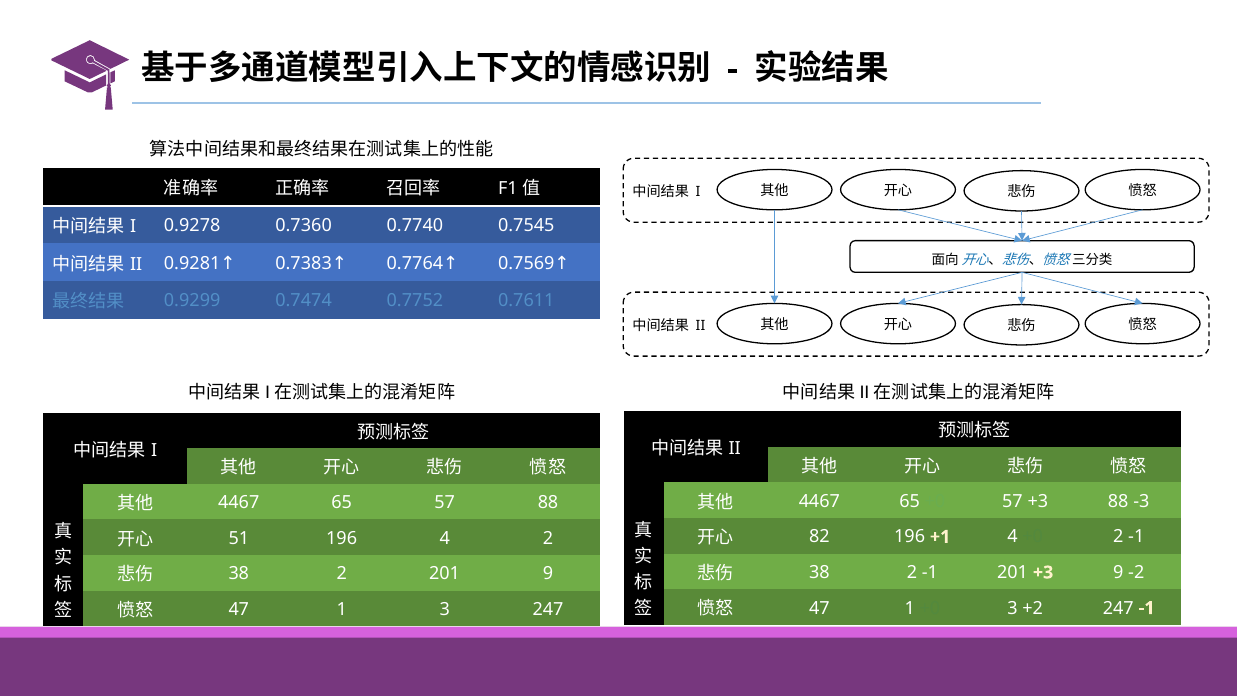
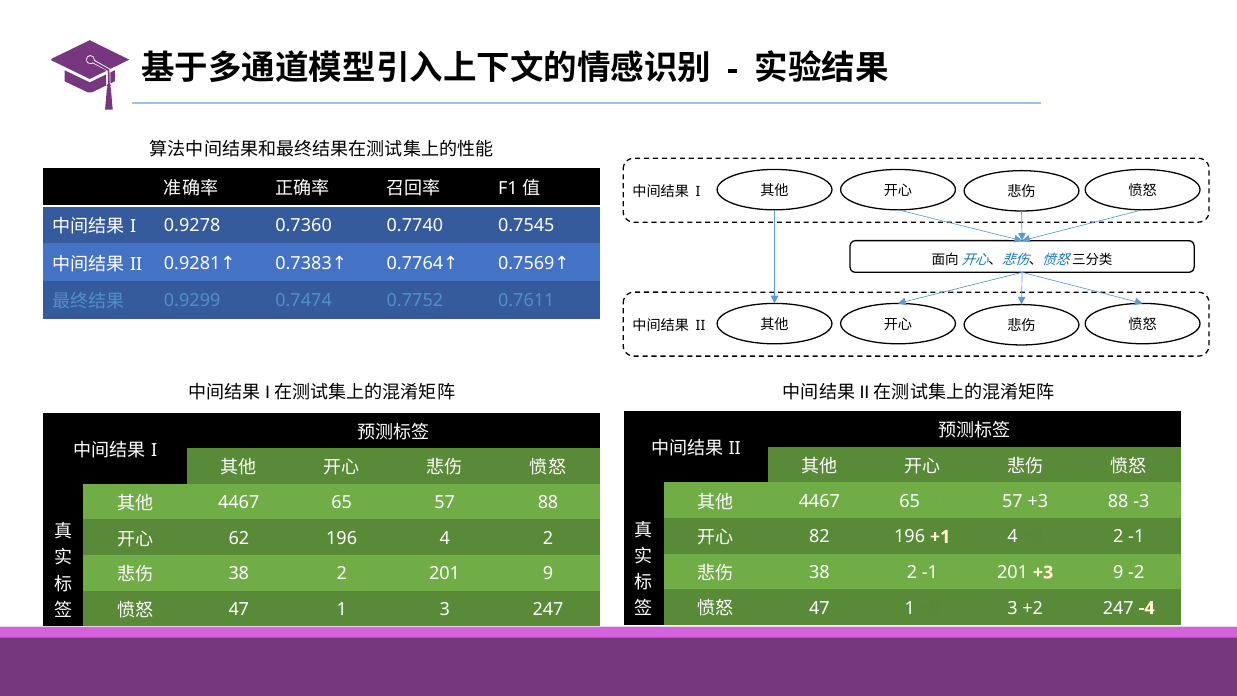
51: 51 -> 62 (239, 538)
247 -1: -1 -> -4 (1147, 608)
